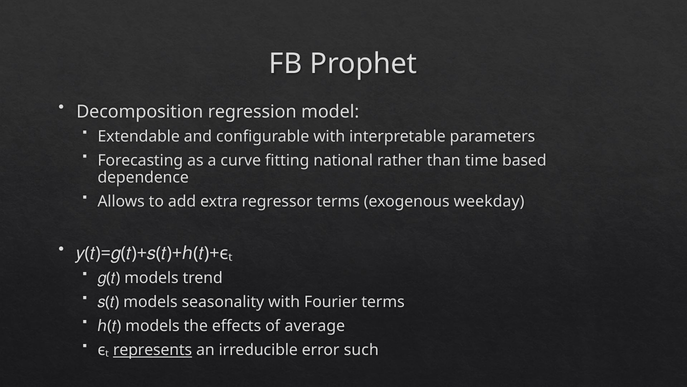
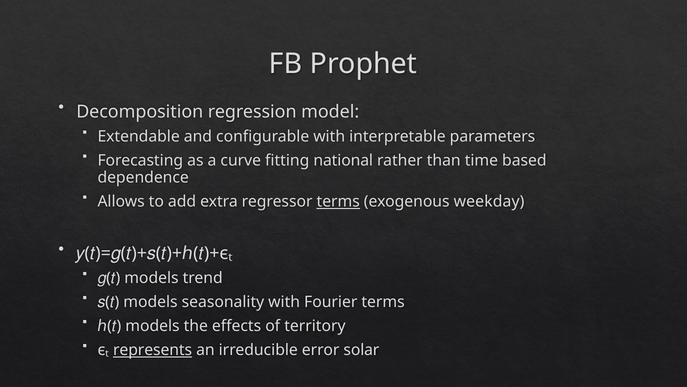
terms underline: none -> present (338, 201)
average: average -> territory (315, 326)
such: such -> solar (361, 350)
